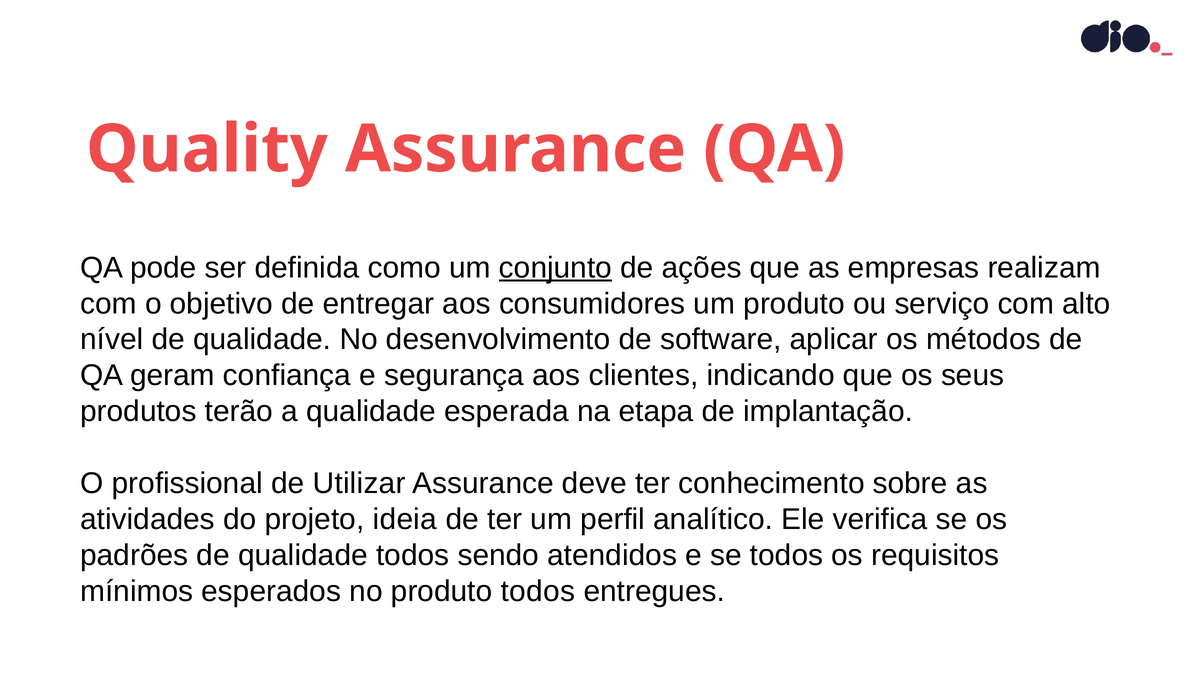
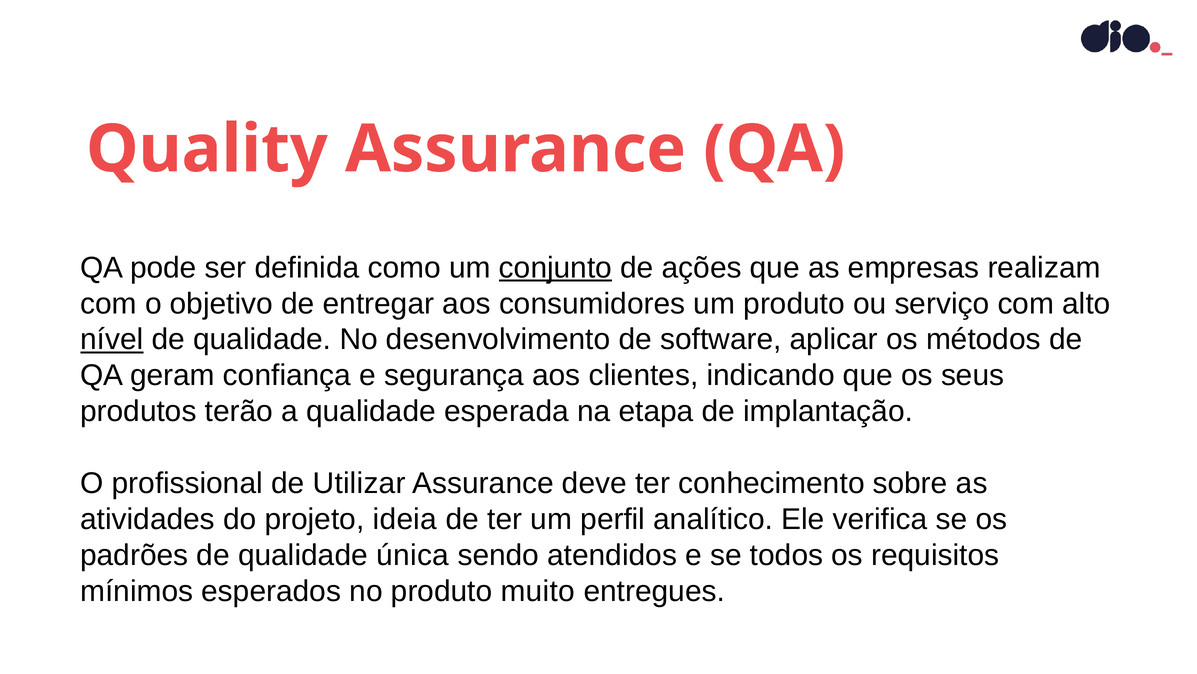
nível underline: none -> present (112, 339)
qualidade todos: todos -> única (413, 555)
produto todos: todos -> muito (538, 591)
